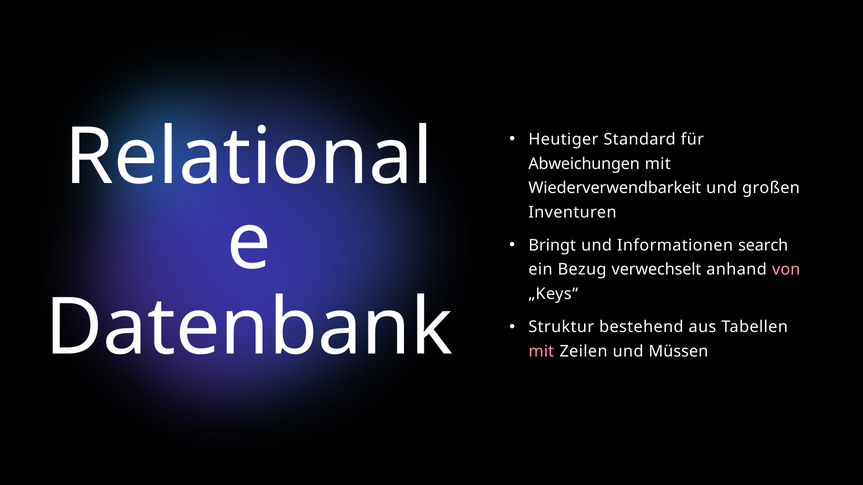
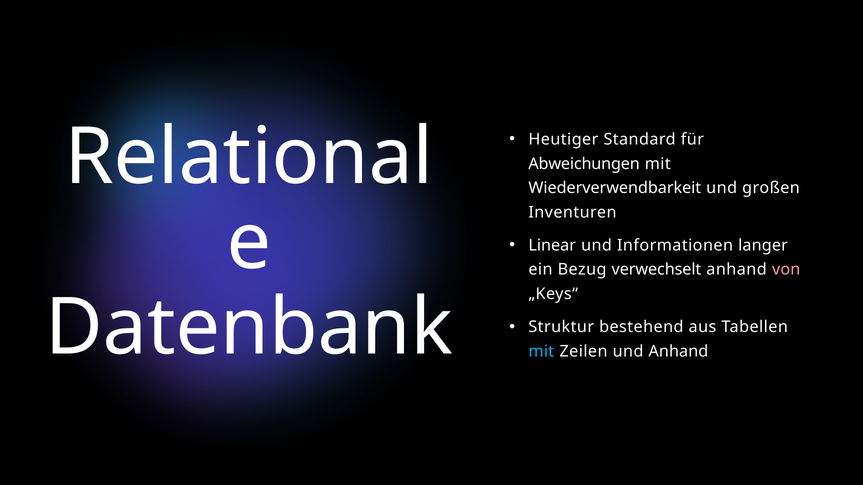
Bringt: Bringt -> Linear (552, 246)
search: search -> langer (763, 246)
mit colour: pink -> light blue (541, 352)
und Müssen: Müssen -> Anhand (678, 352)
